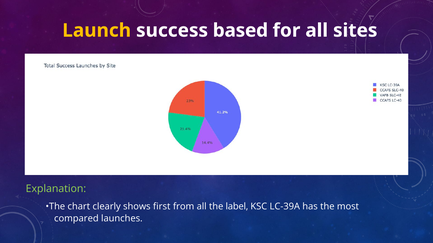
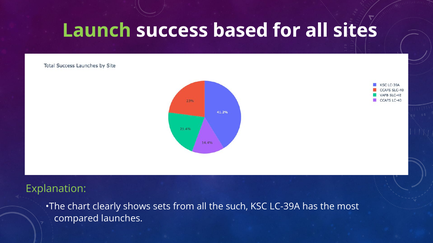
Launch colour: yellow -> light green (97, 31)
first: first -> sets (162, 207)
label: label -> such (237, 207)
